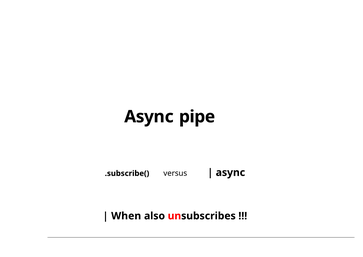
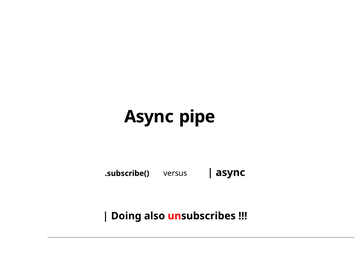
When: When -> Doing (126, 216)
